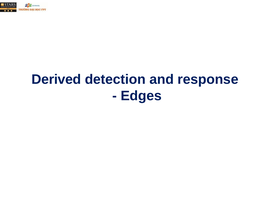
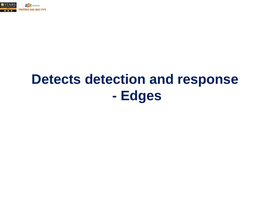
Derived: Derived -> Detects (56, 80)
